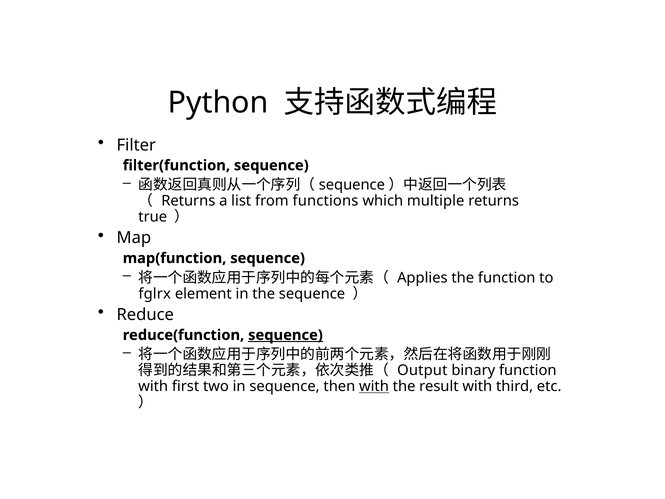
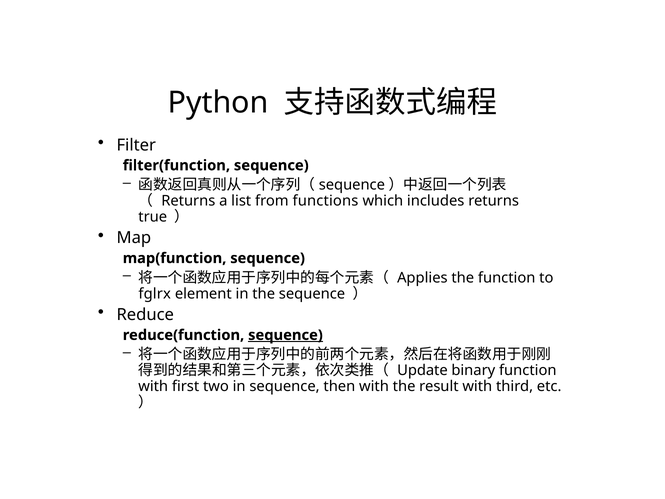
multiple: multiple -> includes (436, 201)
Output: Output -> Update (422, 370)
with underline: present -> none (374, 386)
